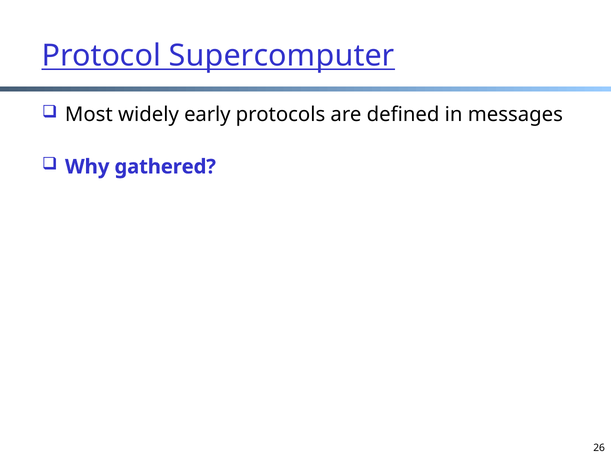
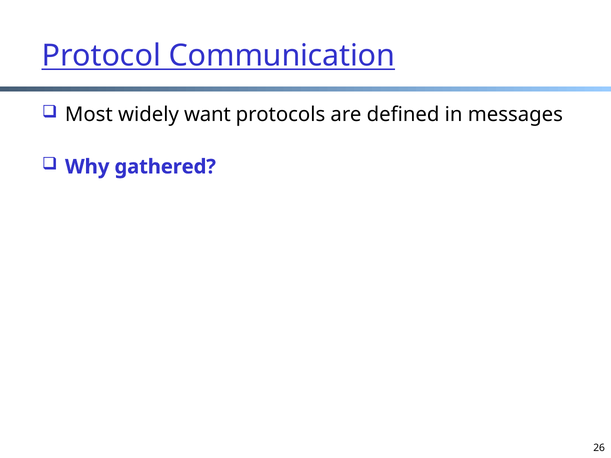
Supercomputer: Supercomputer -> Communication (282, 56)
early: early -> want (207, 115)
